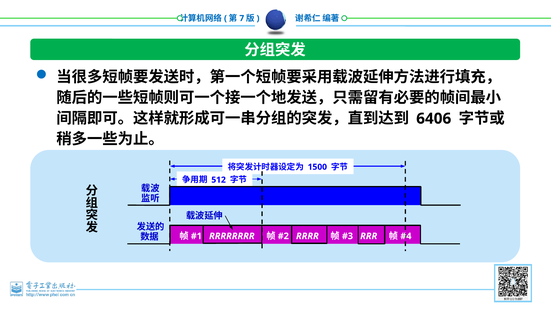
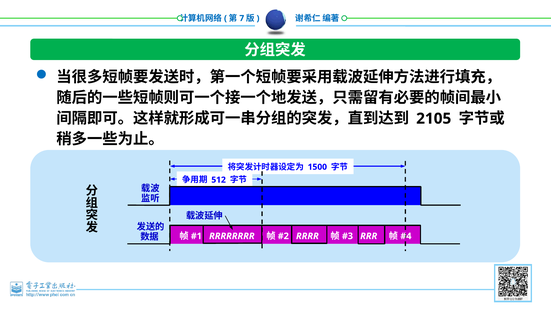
6406: 6406 -> 2105 (434, 119)
